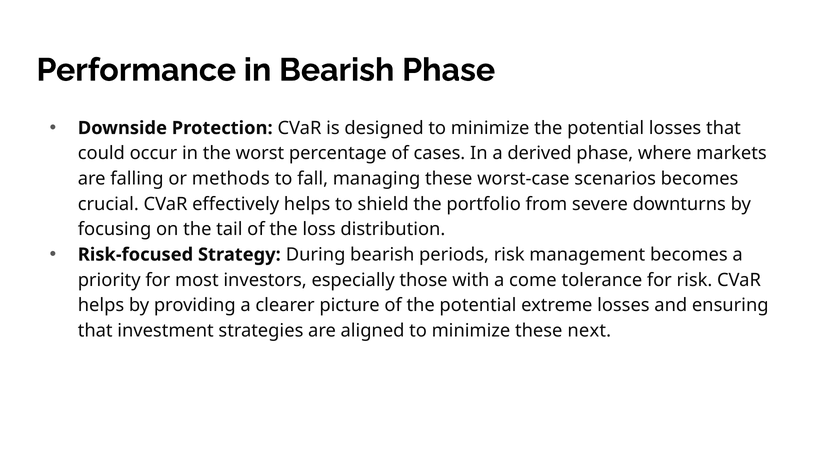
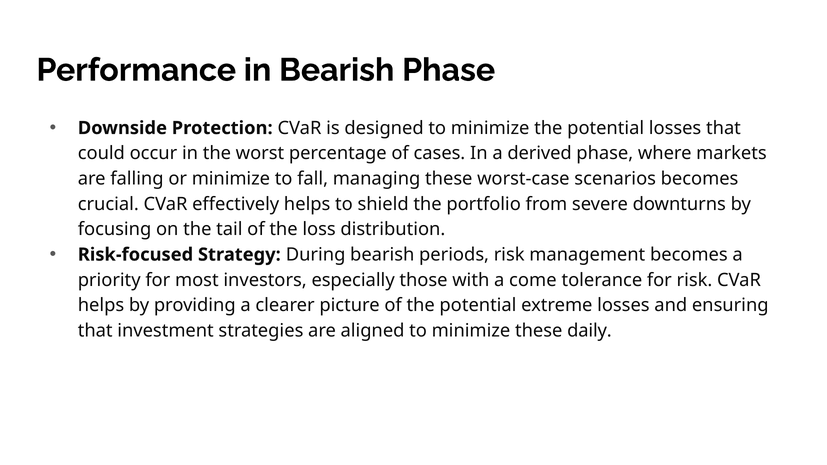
or methods: methods -> minimize (231, 179)
next: next -> daily (589, 331)
